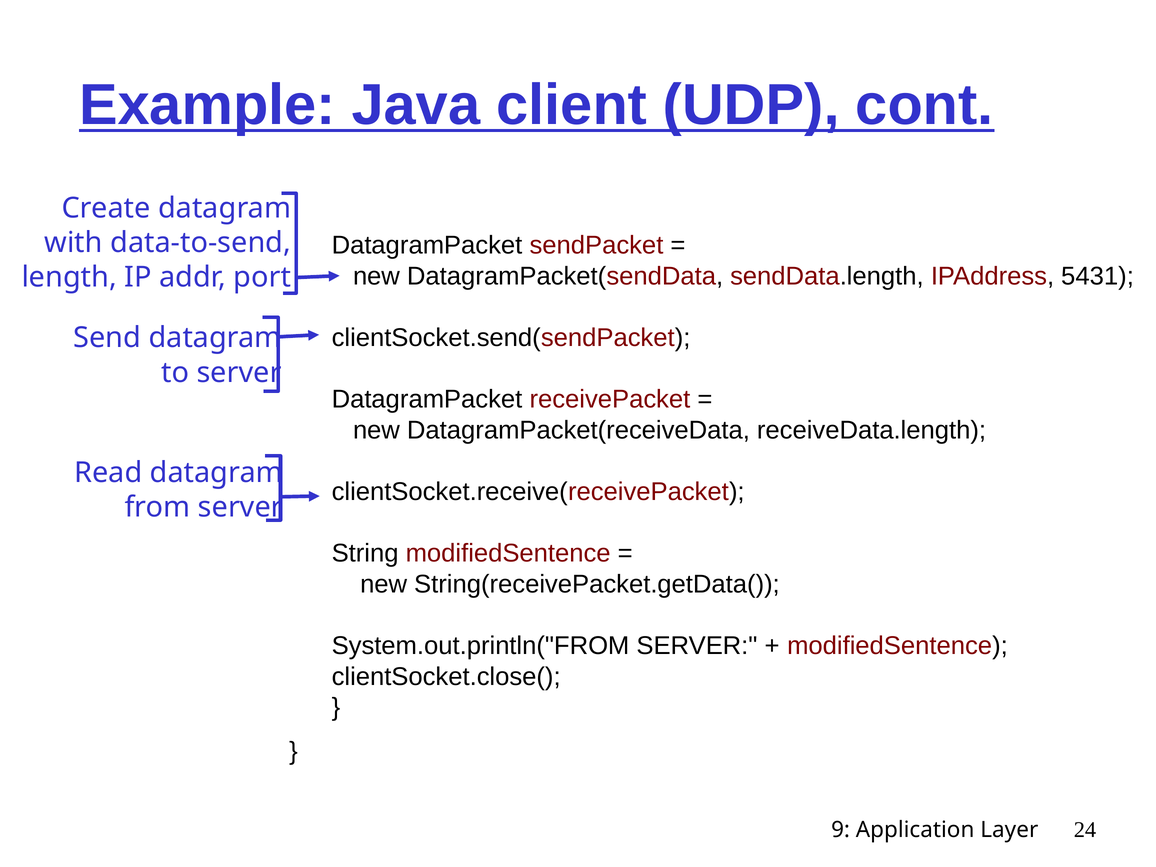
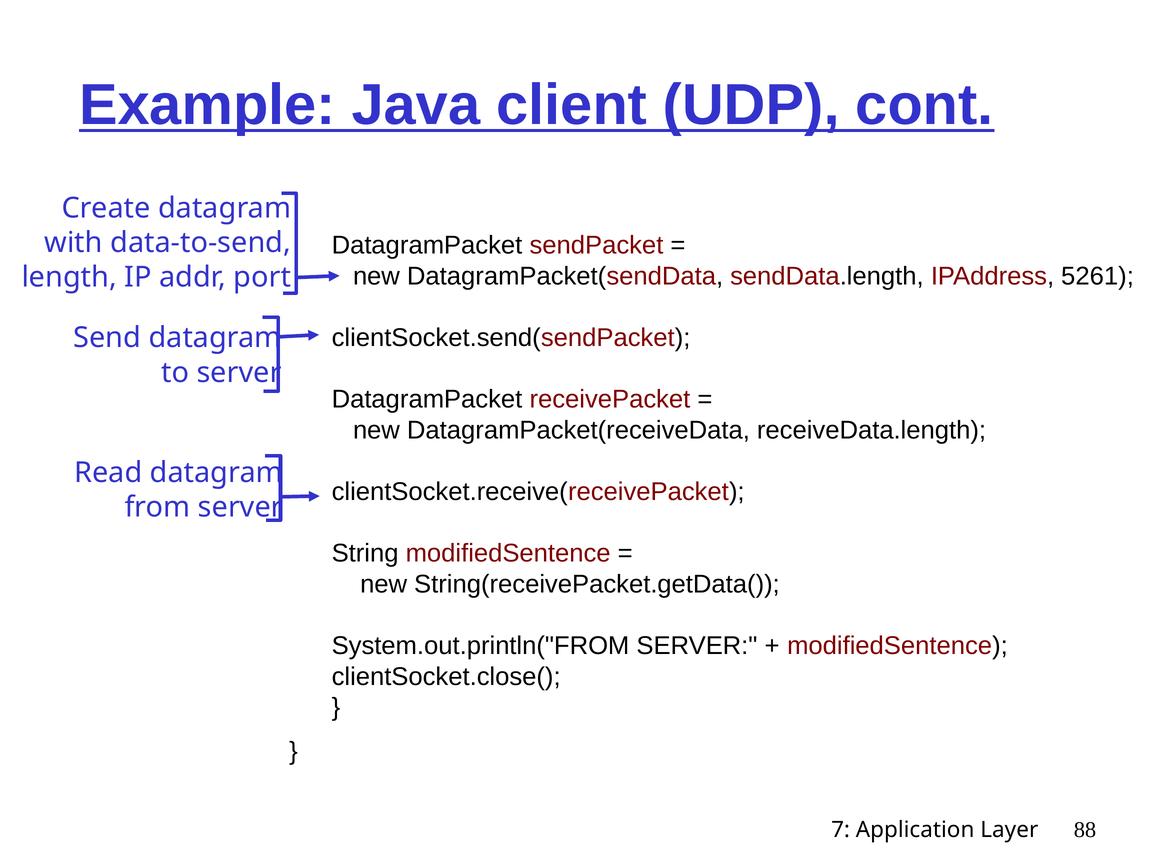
5431: 5431 -> 5261 (1097, 276)
9: 9 -> 7 (841, 830)
24: 24 -> 88 (1085, 830)
